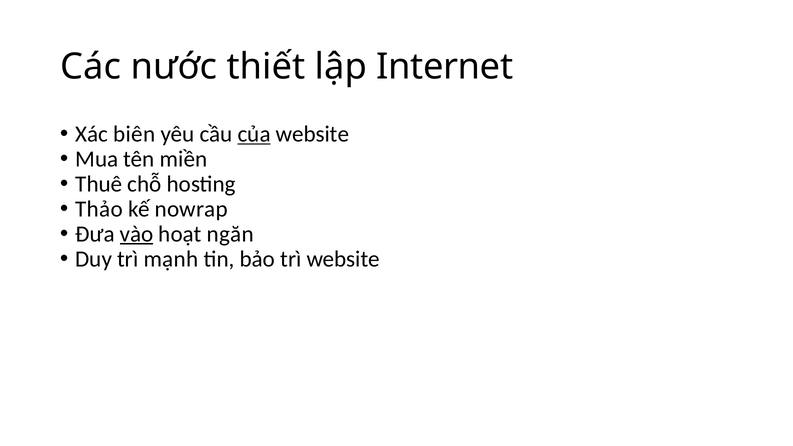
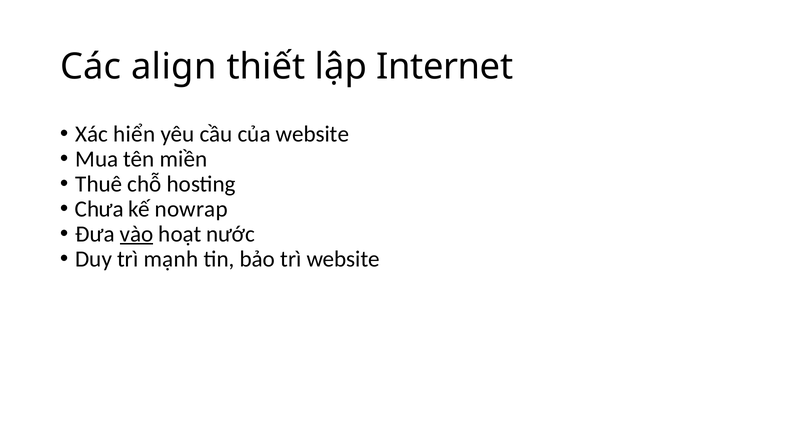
nước: nước -> align (174, 67)
biên: biên -> hiển (134, 134)
của underline: present -> none (254, 134)
Thảo: Thảo -> Chưa (99, 209)
ngăn: ngăn -> nước (231, 234)
